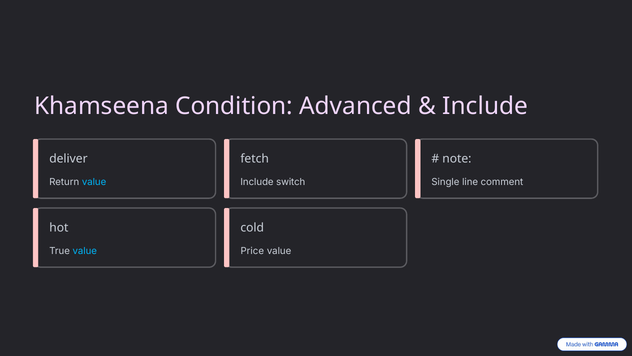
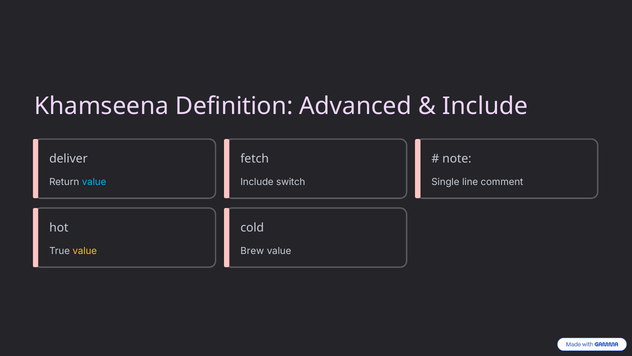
Condition: Condition -> Definition (234, 106)
value colour: light blue -> yellow (85, 251)
Price: Price -> Brew (252, 251)
